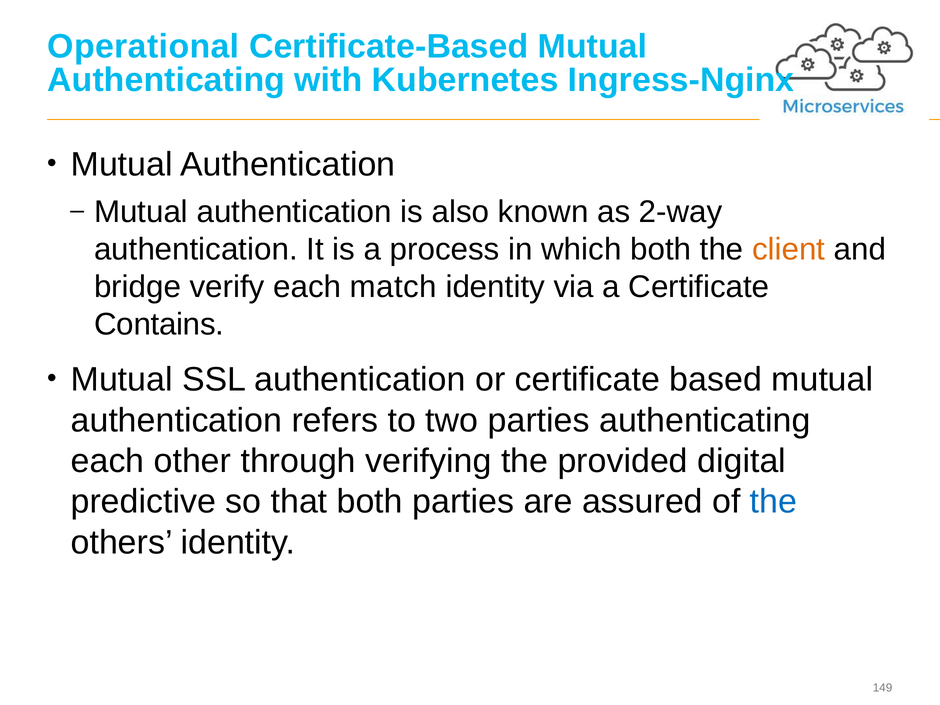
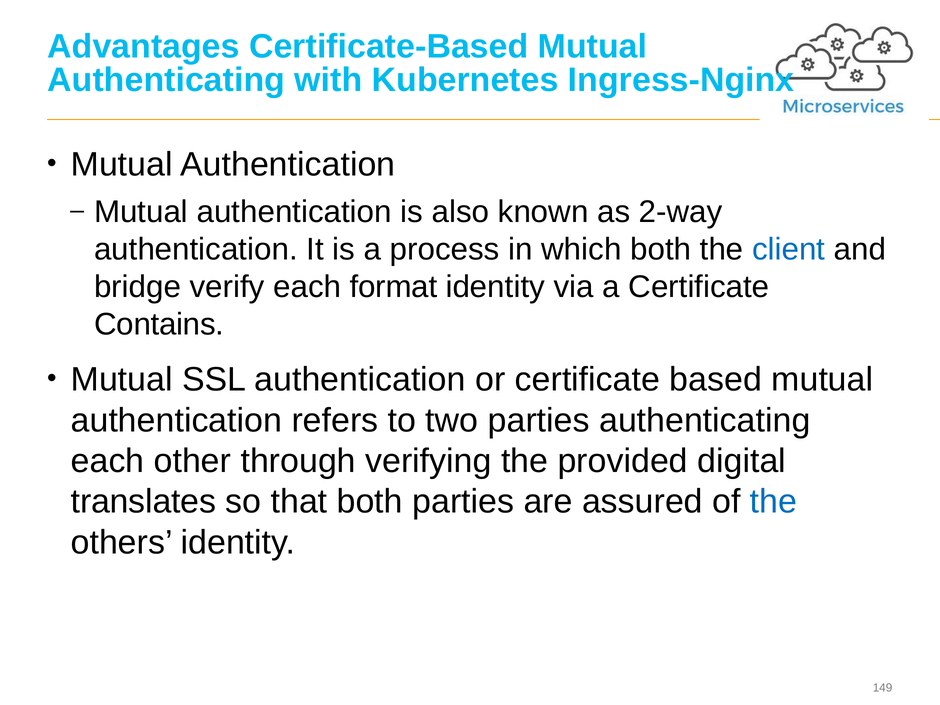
Operational: Operational -> Advantages (144, 46)
client colour: orange -> blue (789, 249)
match: match -> format (394, 287)
predictive: predictive -> translates (143, 502)
